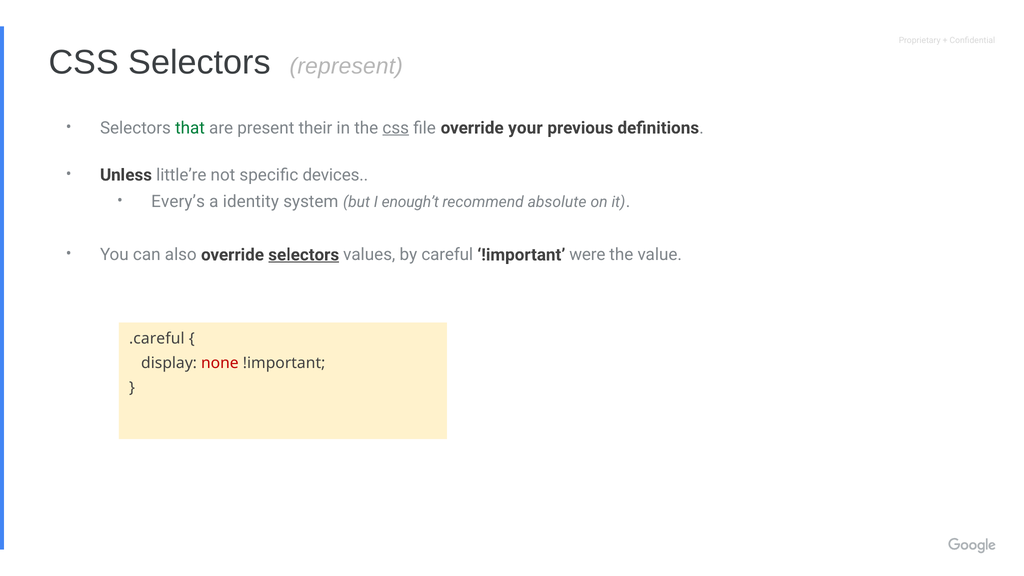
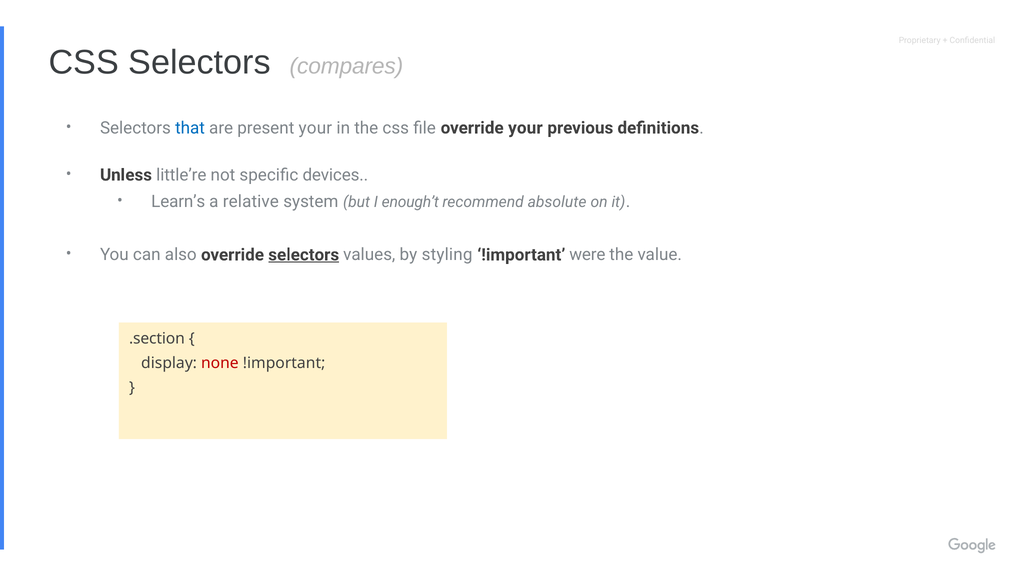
represent: represent -> compares (346, 66)
that colour: green -> blue (190, 128)
present their: their -> your (315, 128)
css underline: present -> none (396, 128)
Every’s: Every’s -> Learn’s (178, 202)
identity: identity -> relative (251, 202)
careful: careful -> styling (447, 255)
.careful: .careful -> .section (157, 339)
